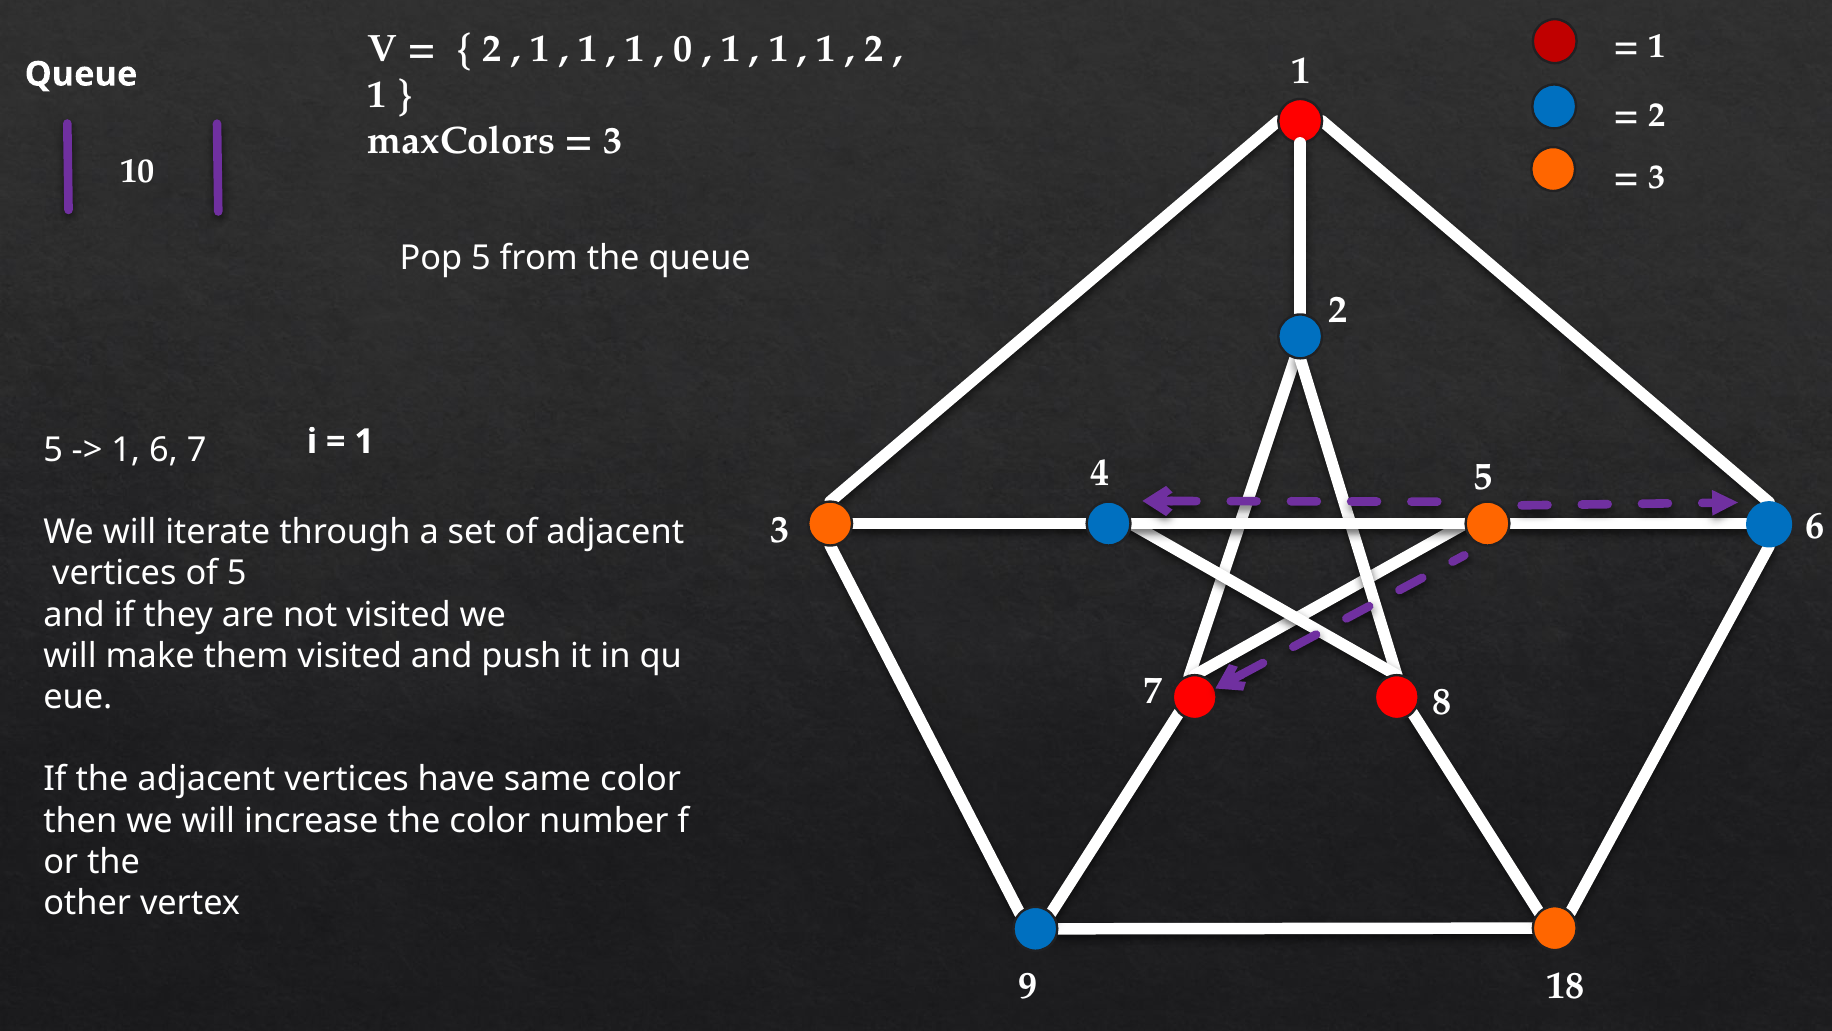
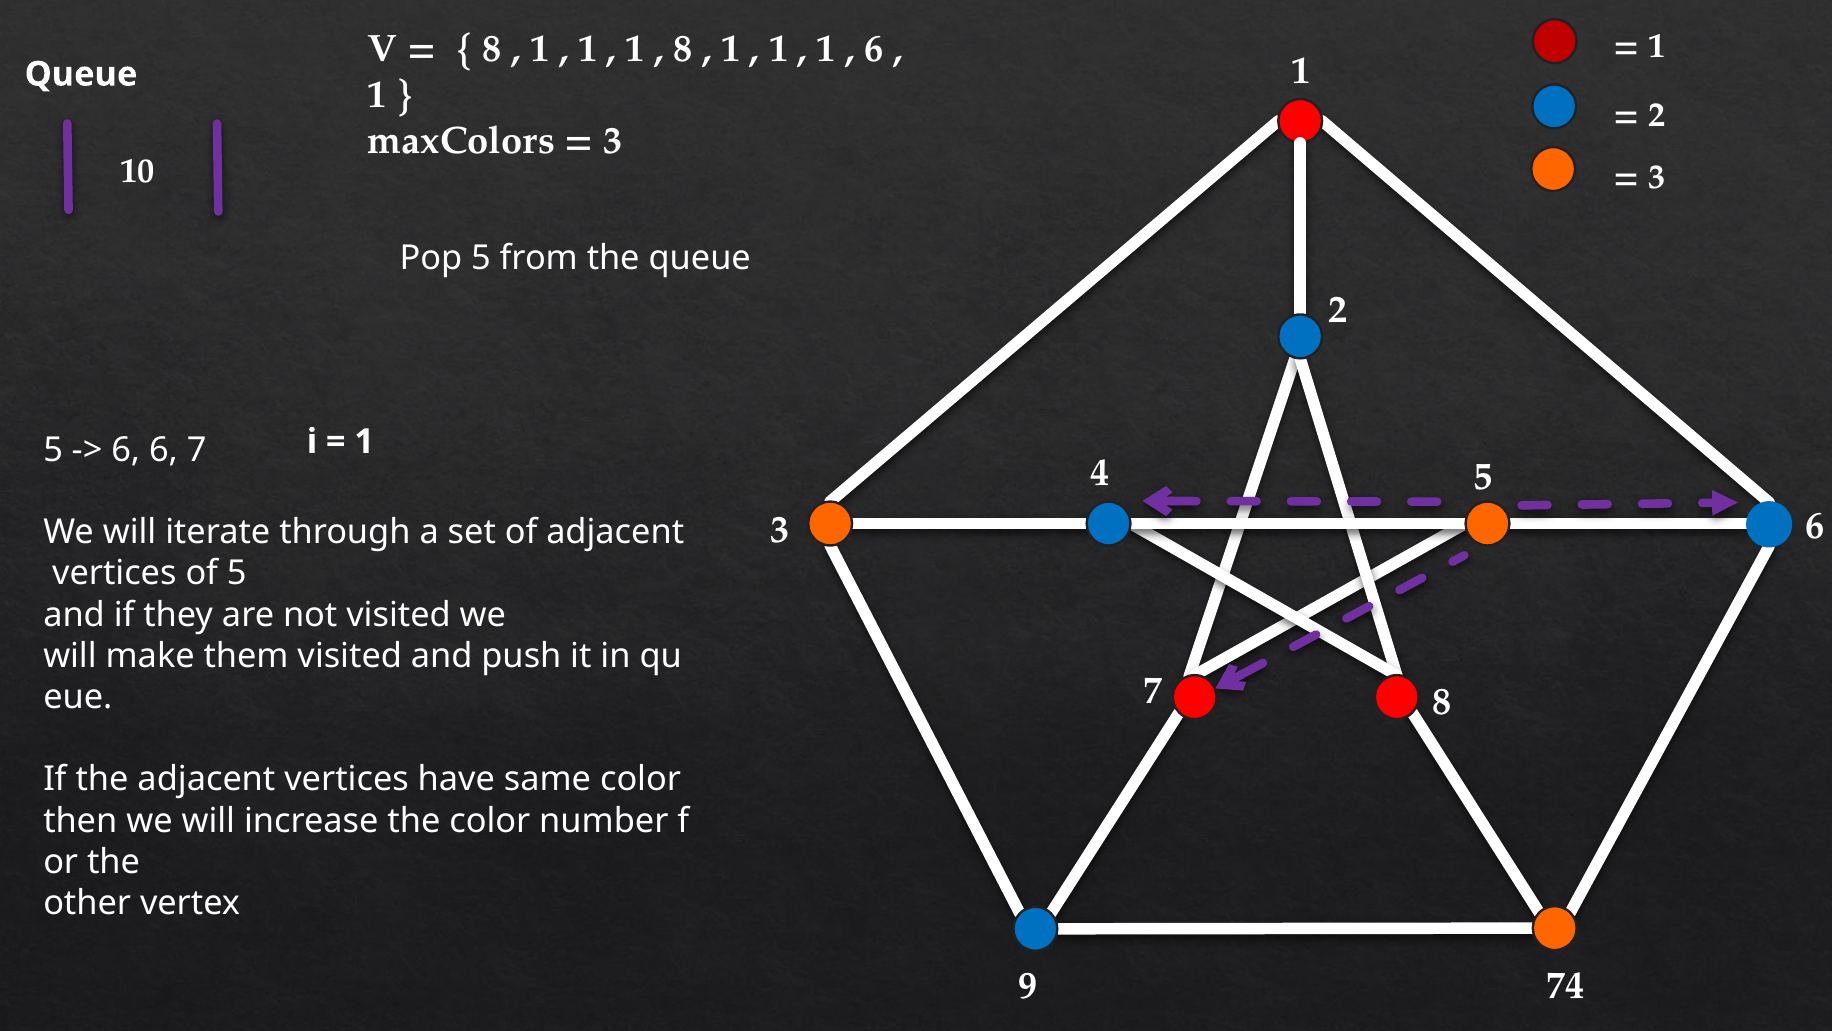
2: 2 -> 8 (492, 49)
0: 0 -> 8 (683, 49)
2: 2 -> 6 (874, 49)
1: 1 -> 6 (126, 449)
18: 18 -> 74 (1565, 986)
